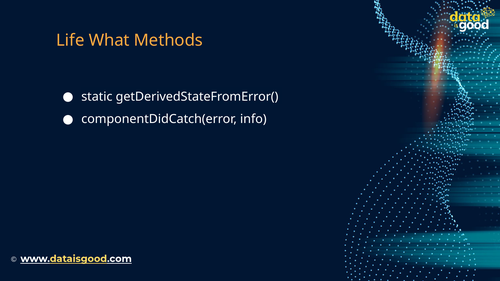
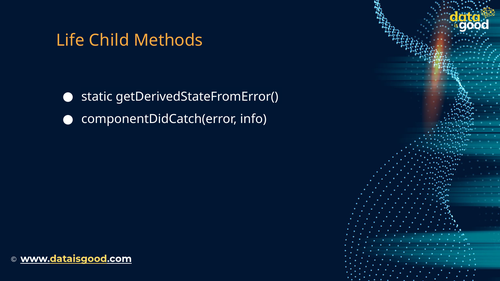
What: What -> Child (109, 41)
